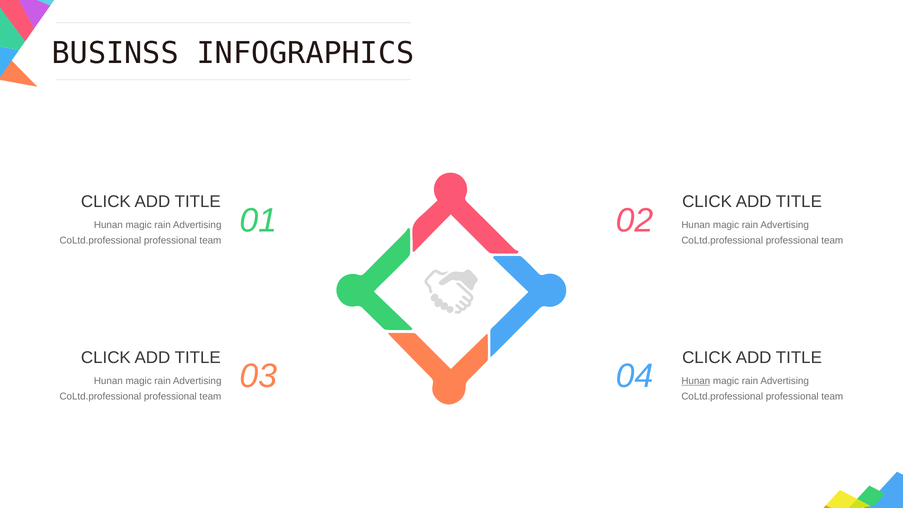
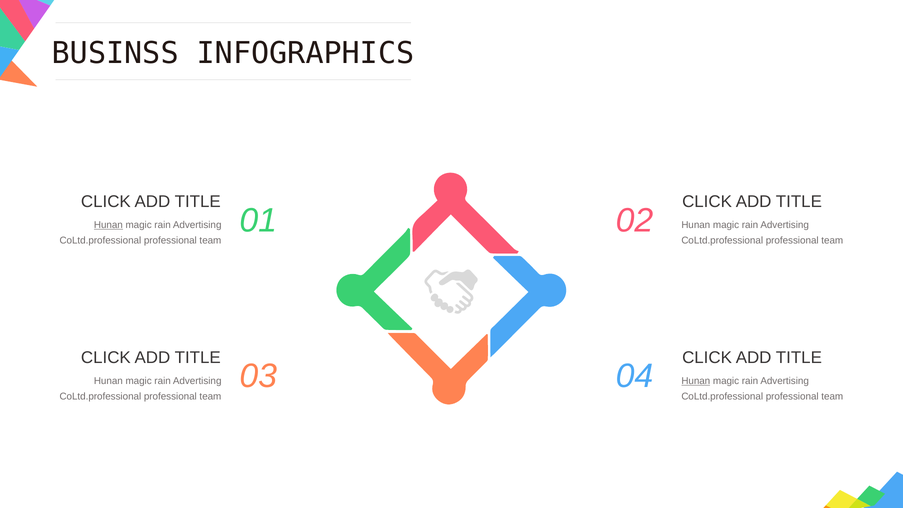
Hunan underline: none -> present (108, 225)
